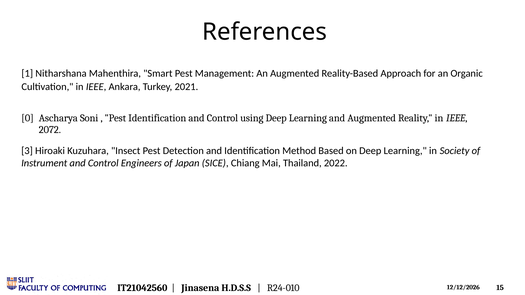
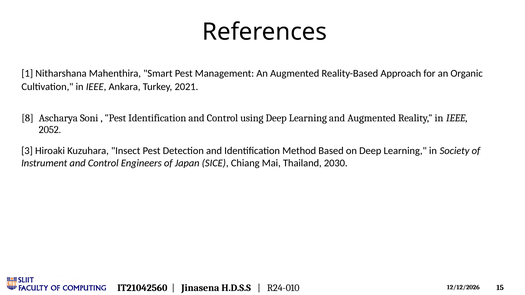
0: 0 -> 8 (28, 118)
2072: 2072 -> 2052 (50, 130)
2022: 2022 -> 2030 (336, 163)
